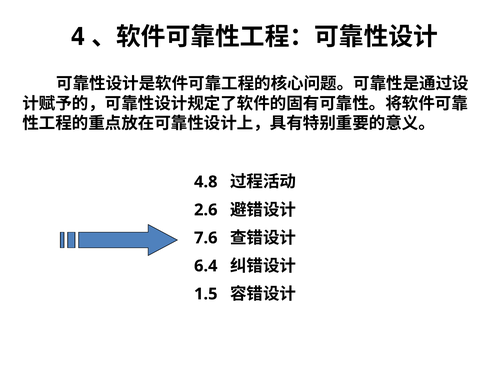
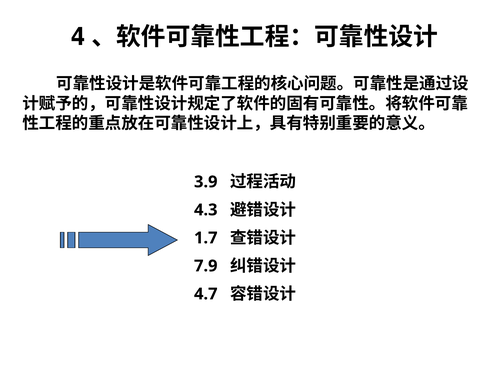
4.8: 4.8 -> 3.9 (206, 182)
2.6: 2.6 -> 4.3 (206, 210)
7.6: 7.6 -> 1.7 (206, 238)
6.4: 6.4 -> 7.9 (206, 266)
1.5: 1.5 -> 4.7 (206, 294)
